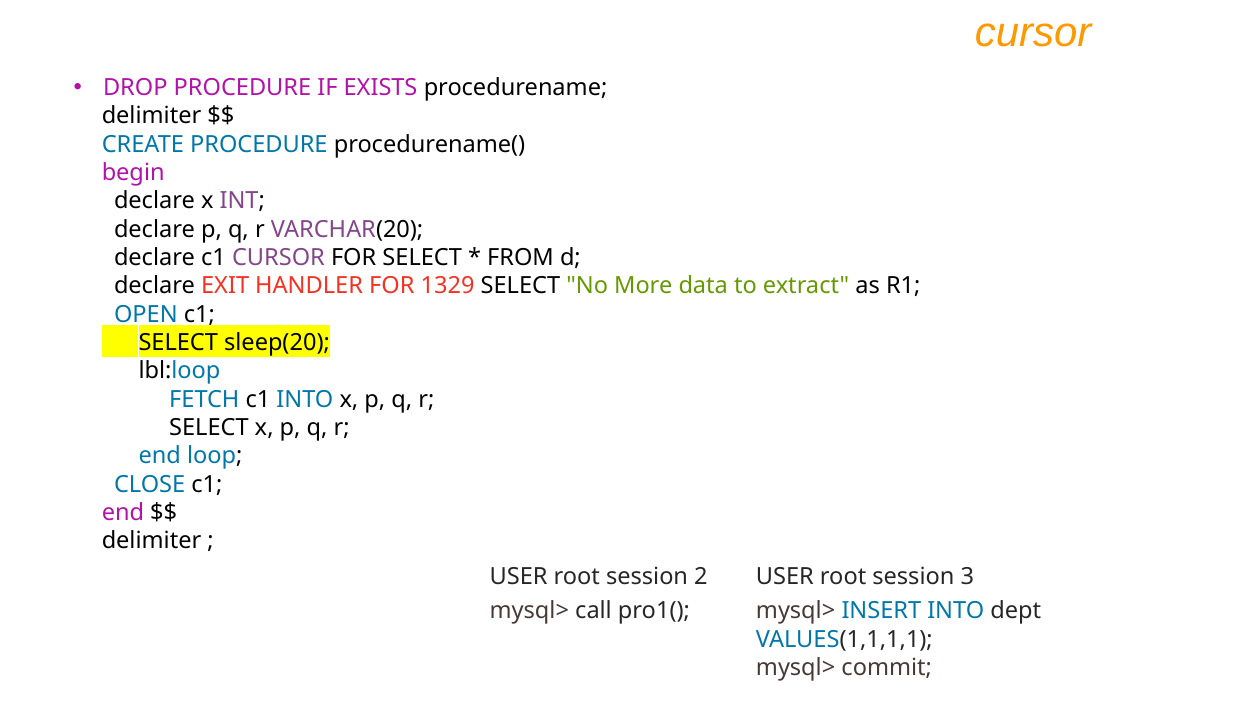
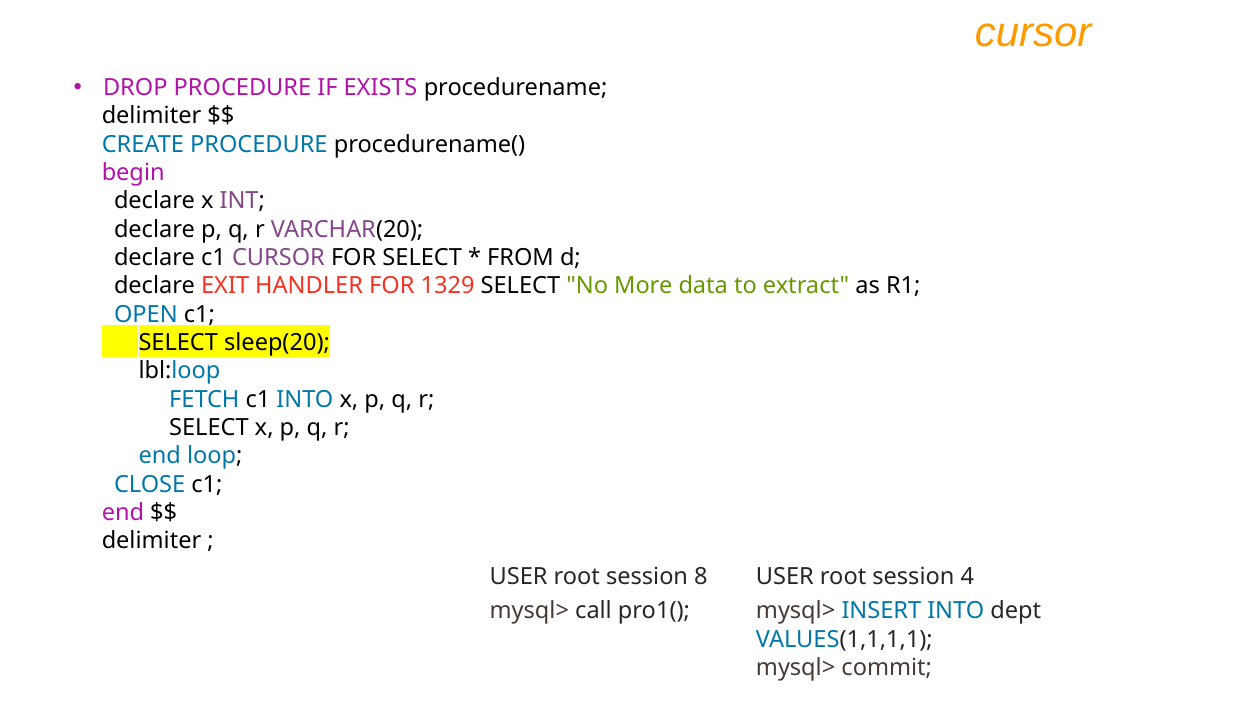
2: 2 -> 8 (701, 576)
3: 3 -> 4 (967, 576)
